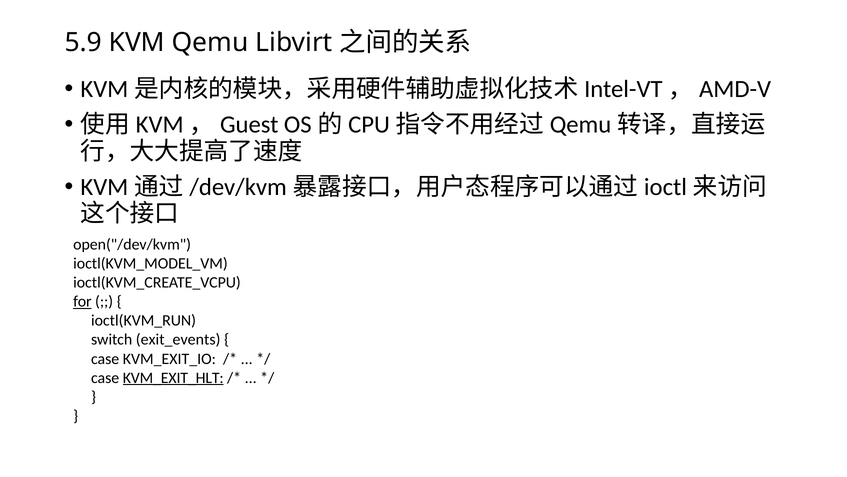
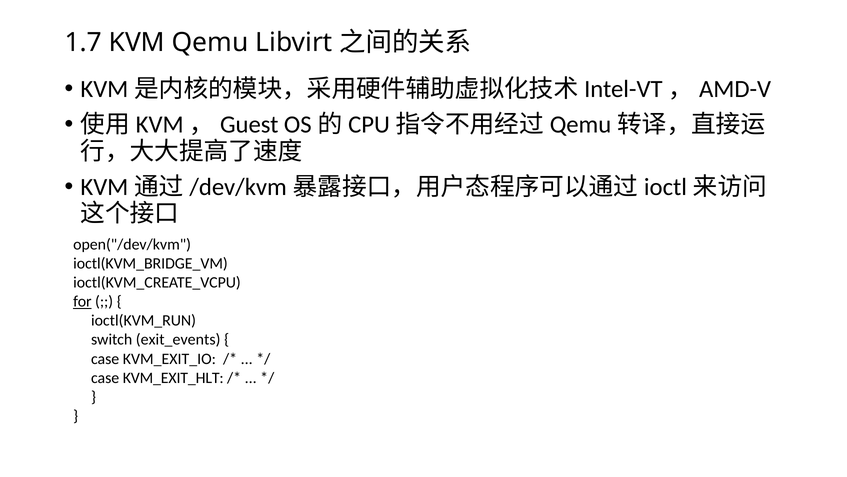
5.9: 5.9 -> 1.7 (83, 43)
ioctl(KVM_MODEL_VM: ioctl(KVM_MODEL_VM -> ioctl(KVM_BRIDGE_VM (150, 263)
KVM_EXIT_HLT underline: present -> none (173, 377)
